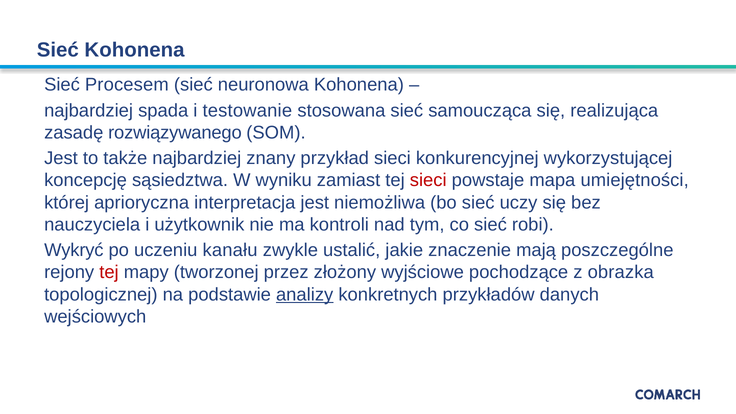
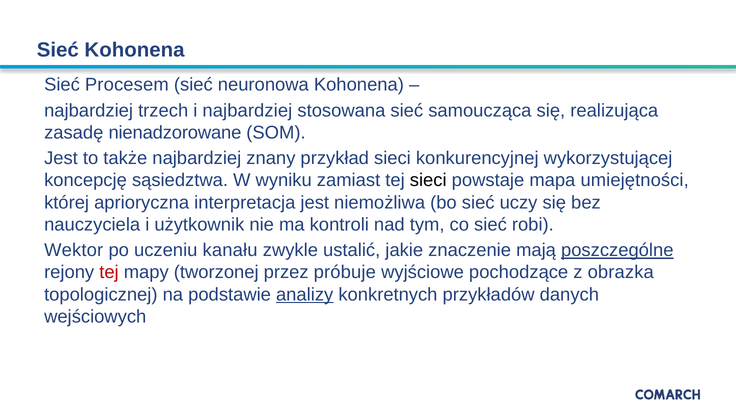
spada: spada -> trzech (163, 110)
i testowanie: testowanie -> najbardziej (247, 110)
rozwiązywanego: rozwiązywanego -> nienadzorowane (175, 133)
sieci colour: red -> black (428, 180)
Wykryć: Wykryć -> Wektor (74, 250)
poszczególne underline: none -> present (617, 250)
złożony: złożony -> próbuje (345, 272)
